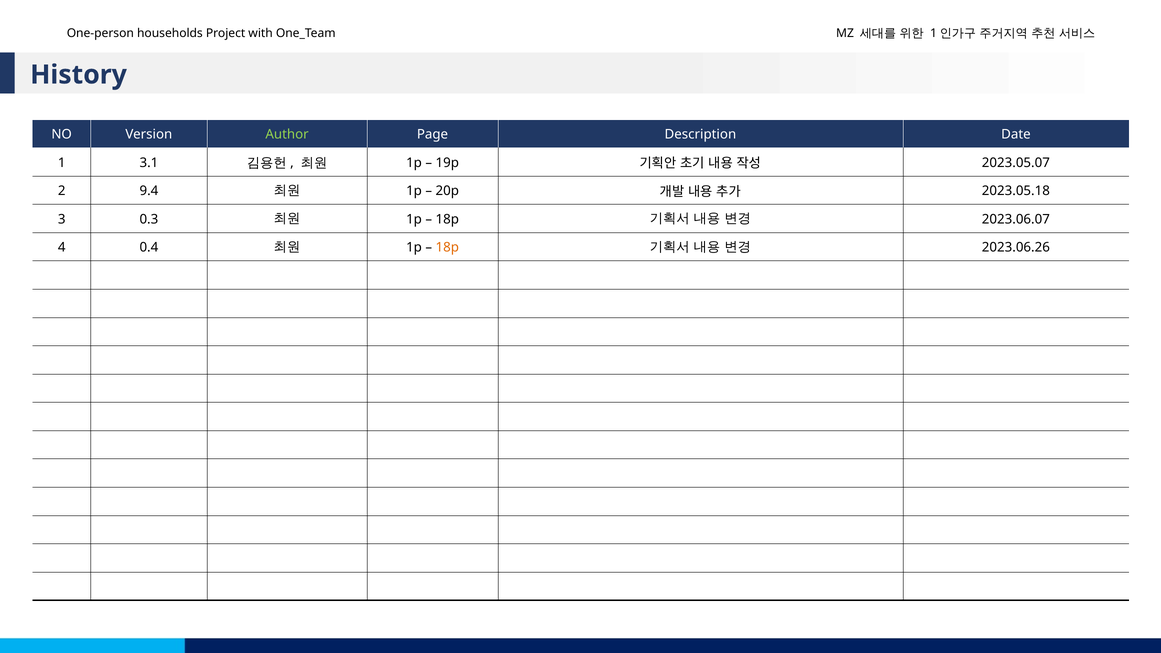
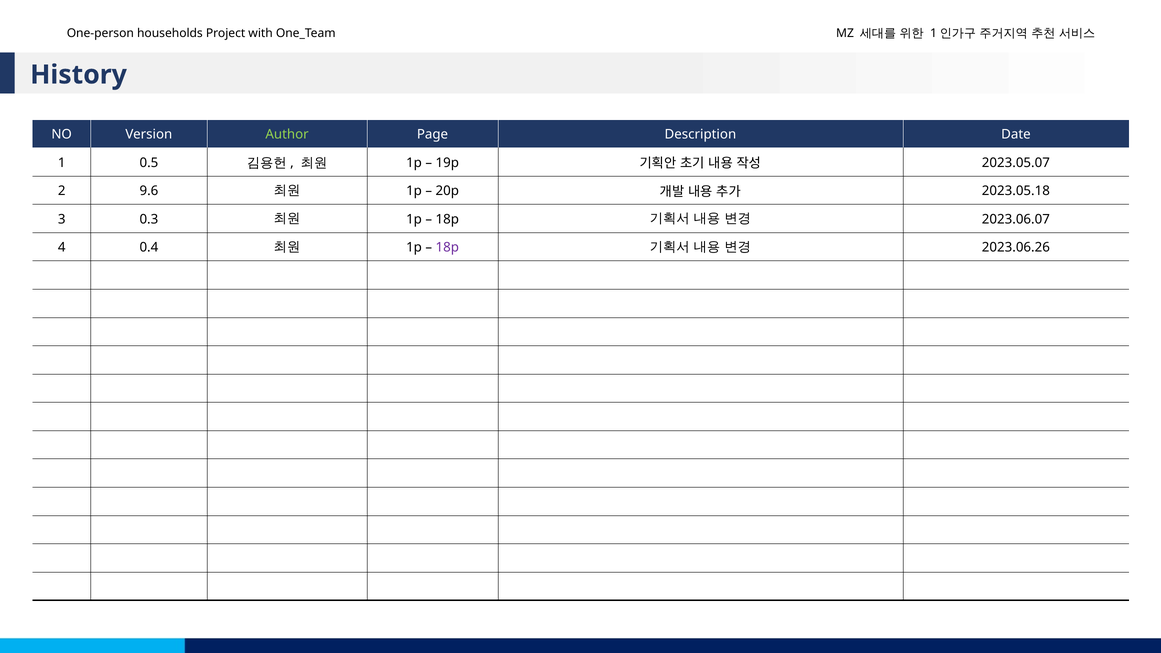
3.1: 3.1 -> 0.5 (149, 163)
9.4: 9.4 -> 9.6 (149, 191)
18p colour: orange -> purple (447, 248)
